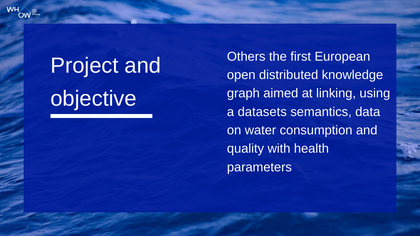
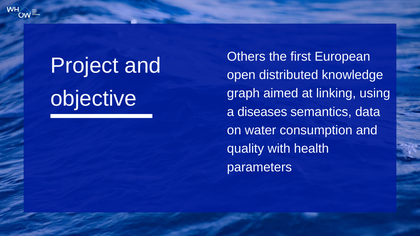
datasets: datasets -> diseases (262, 112)
